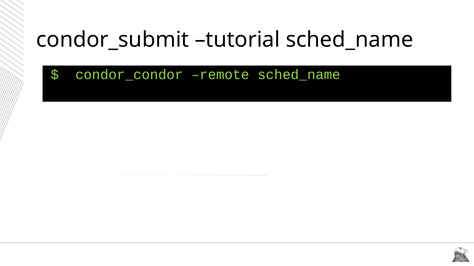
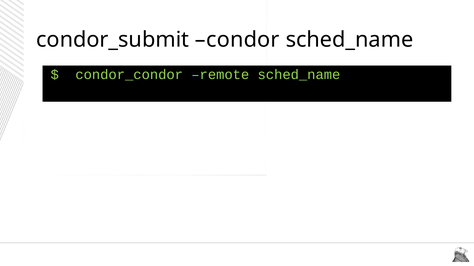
tutorial: tutorial -> condor (237, 40)
